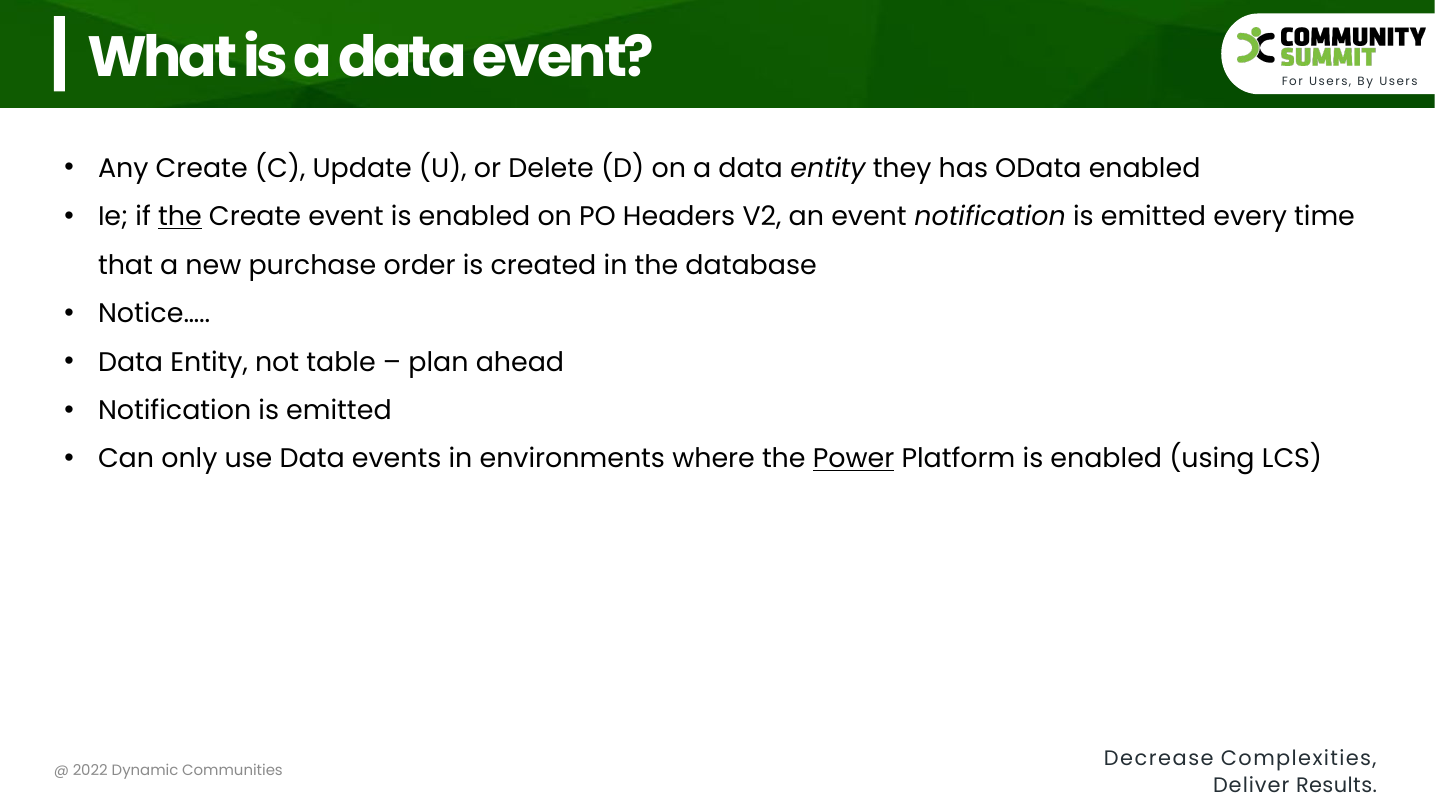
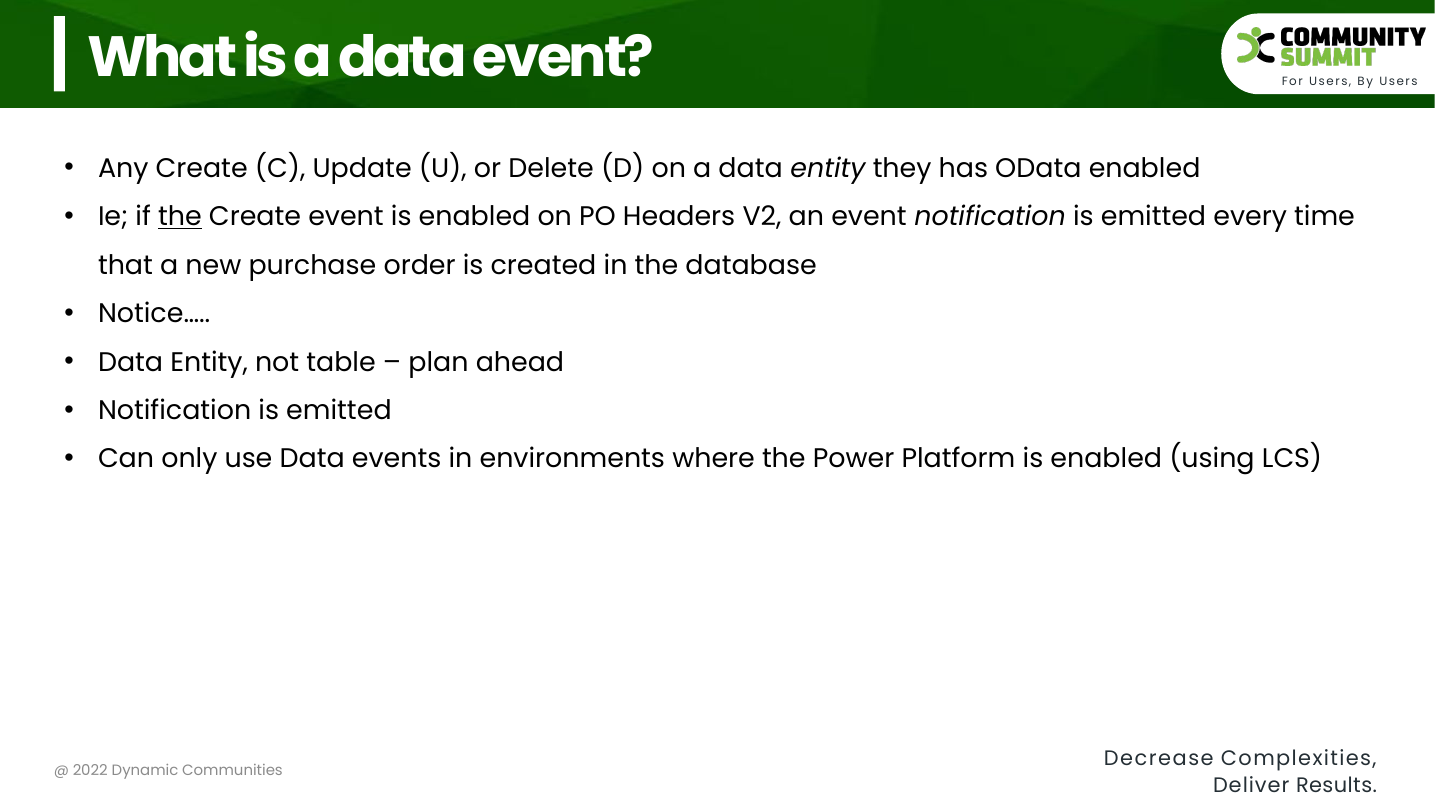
Power underline: present -> none (854, 459)
